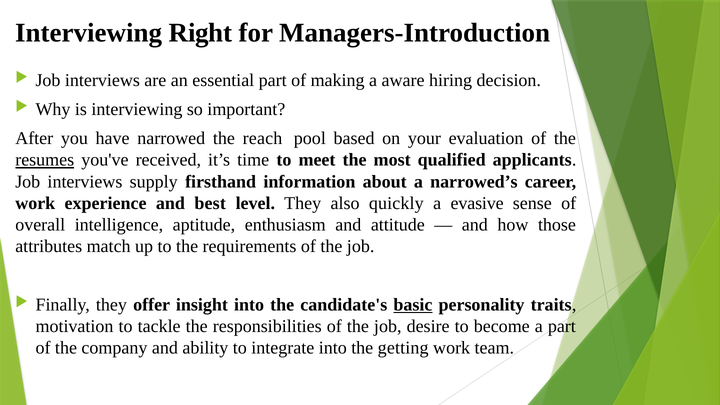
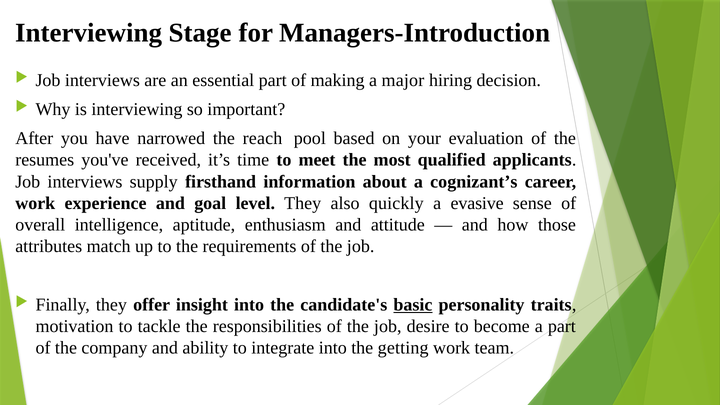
Right: Right -> Stage (200, 33)
aware: aware -> major (403, 80)
resumes underline: present -> none (45, 160)
narrowed’s: narrowed’s -> cognizant’s (474, 182)
best: best -> goal (210, 203)
